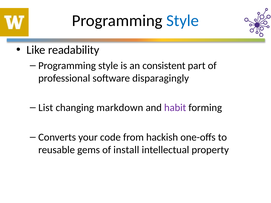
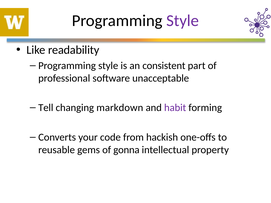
Style colour: blue -> purple (183, 21)
disparagingly: disparagingly -> unacceptable (161, 78)
List: List -> Tell (46, 108)
install: install -> gonna (126, 150)
